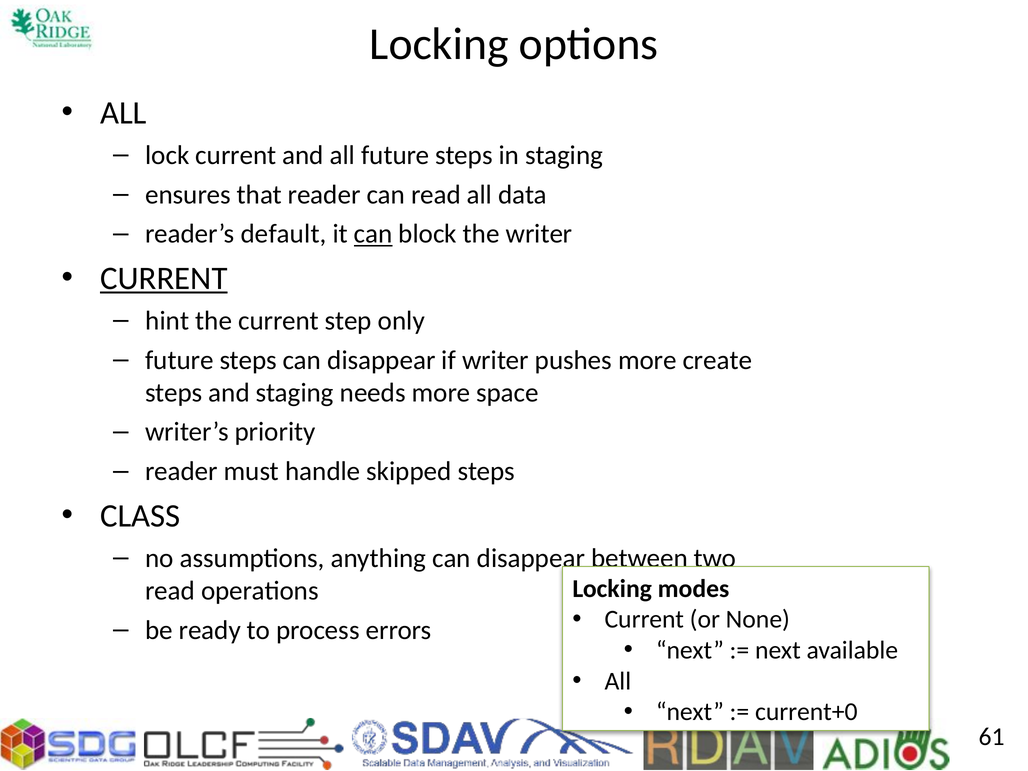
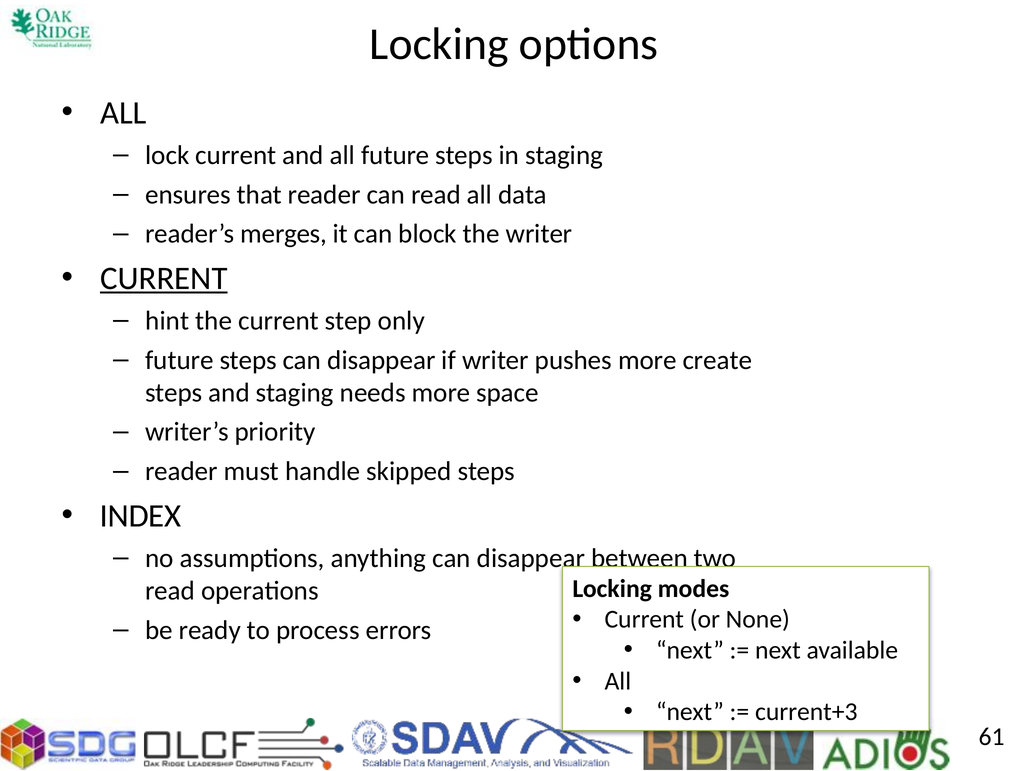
default: default -> merges (284, 234)
can underline: present -> none (373, 234)
CLASS: CLASS -> INDEX (141, 516)
current+0: current+0 -> current+3 (806, 712)
